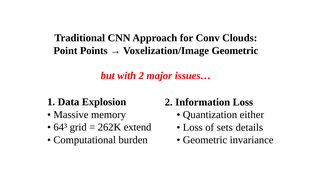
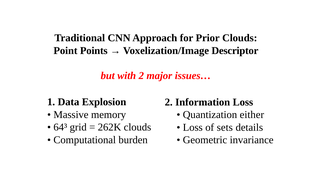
Conv: Conv -> Prior (208, 38)
Voxelization/Image Geometric: Geometric -> Descriptor (235, 51)
262K extend: extend -> clouds (138, 127)
